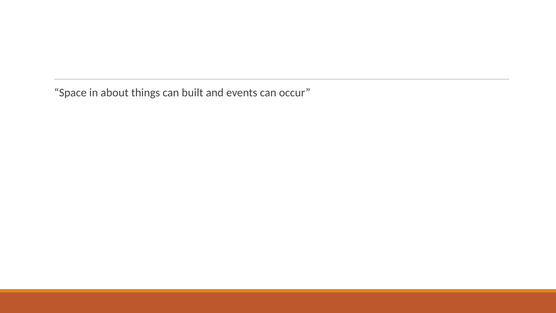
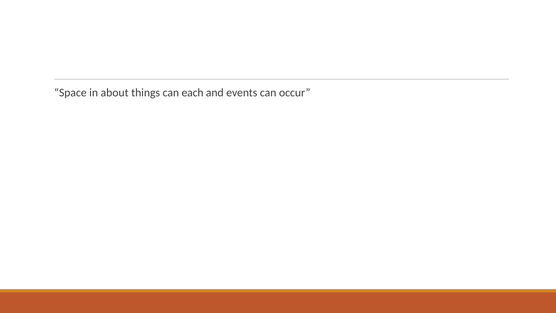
built: built -> each (193, 92)
